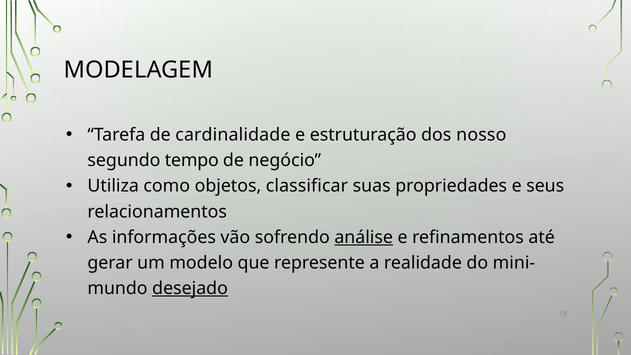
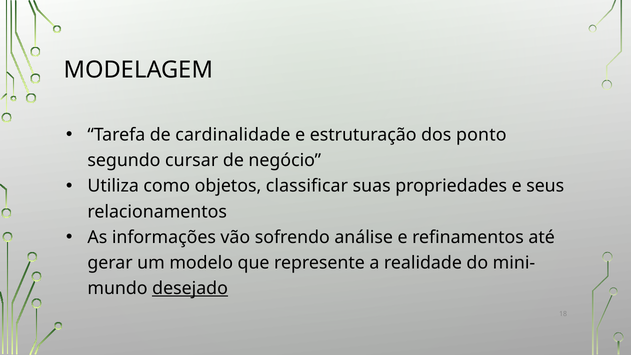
nosso: nosso -> ponto (481, 135)
tempo: tempo -> cursar (192, 161)
análise underline: present -> none (364, 237)
